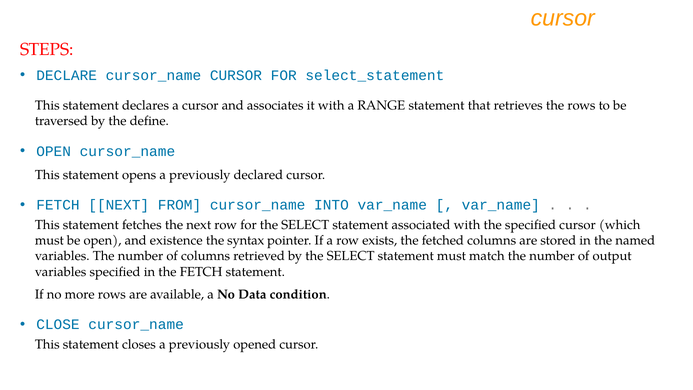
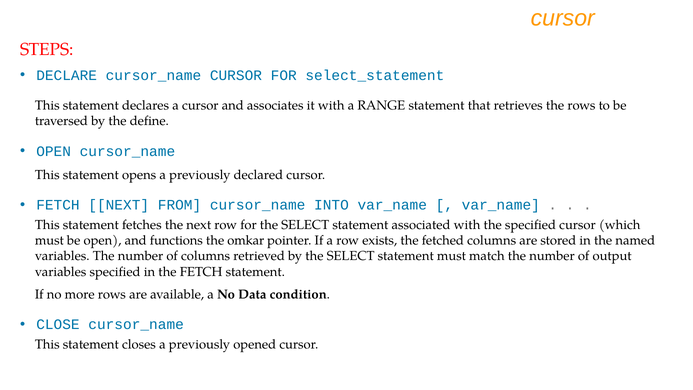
existence: existence -> functions (176, 240)
syntax: syntax -> omkar (246, 240)
